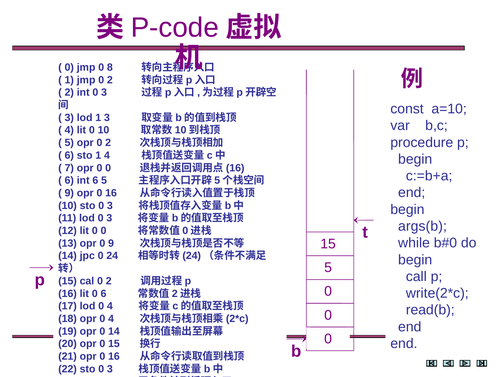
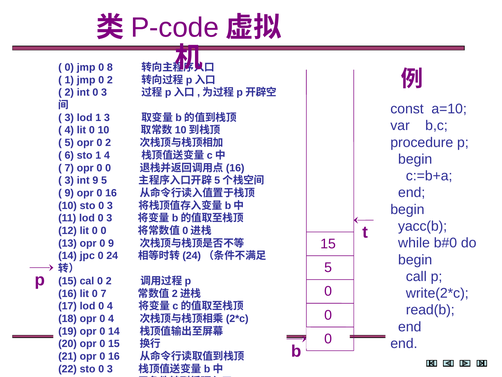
6: 6 -> 3 (69, 180)
int 6: 6 -> 9 (95, 180)
args(b: args(b -> yacc(b (423, 226)
0 6: 6 -> 7 (103, 293)
